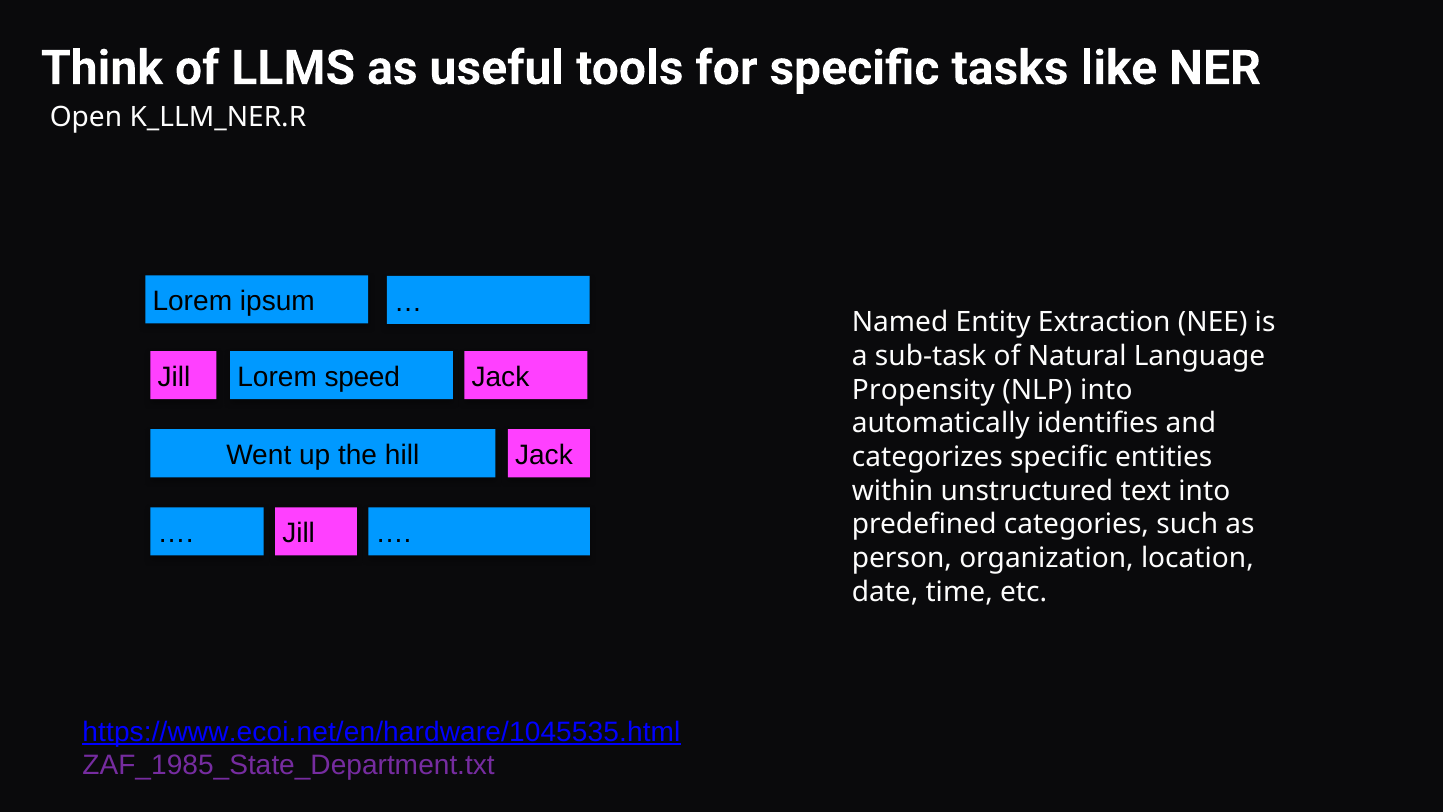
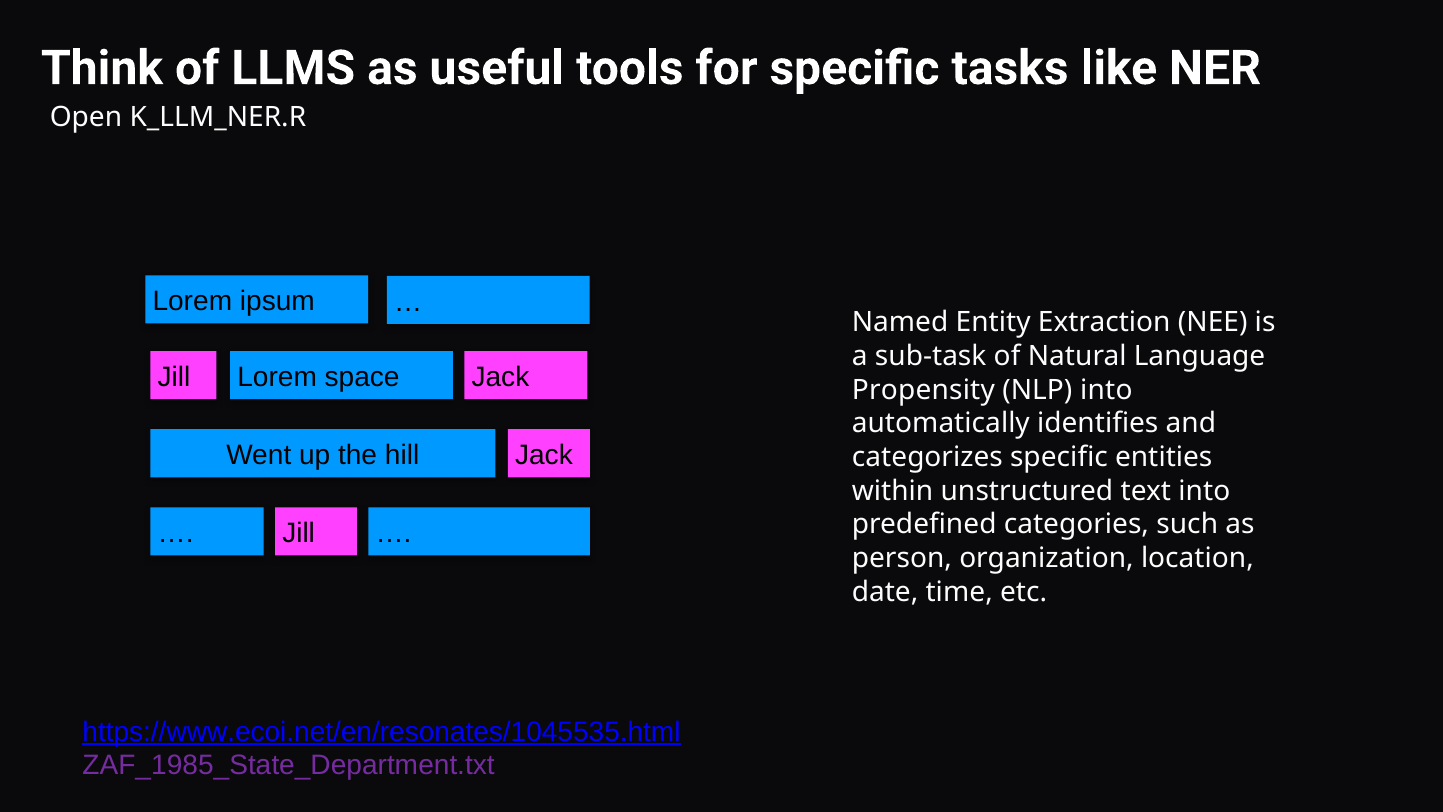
speed: speed -> space (362, 377)
https://www.ecoi.net/en/hardware/1045535.html: https://www.ecoi.net/en/hardware/1045535.html -> https://www.ecoi.net/en/resonates/1045535.html (382, 732)
